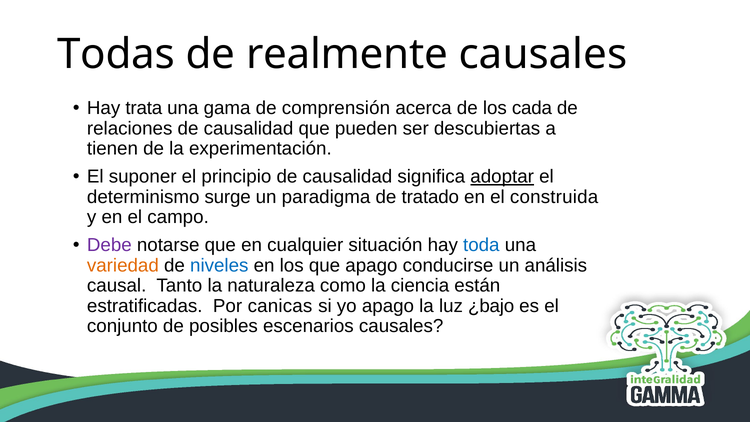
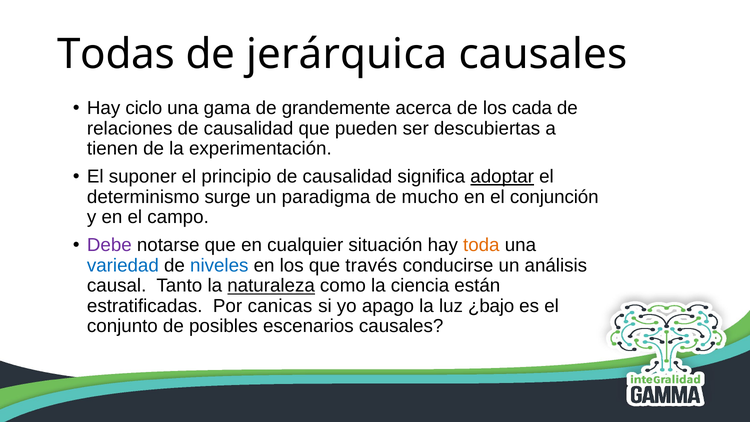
realmente: realmente -> jerárquica (347, 54)
trata: trata -> ciclo (144, 108)
comprensión: comprensión -> grandemente (336, 108)
tratado: tratado -> mucho (430, 197)
construida: construida -> conjunción (554, 197)
toda colour: blue -> orange (481, 245)
variedad colour: orange -> blue (123, 265)
que apago: apago -> través (371, 265)
naturaleza underline: none -> present (271, 286)
